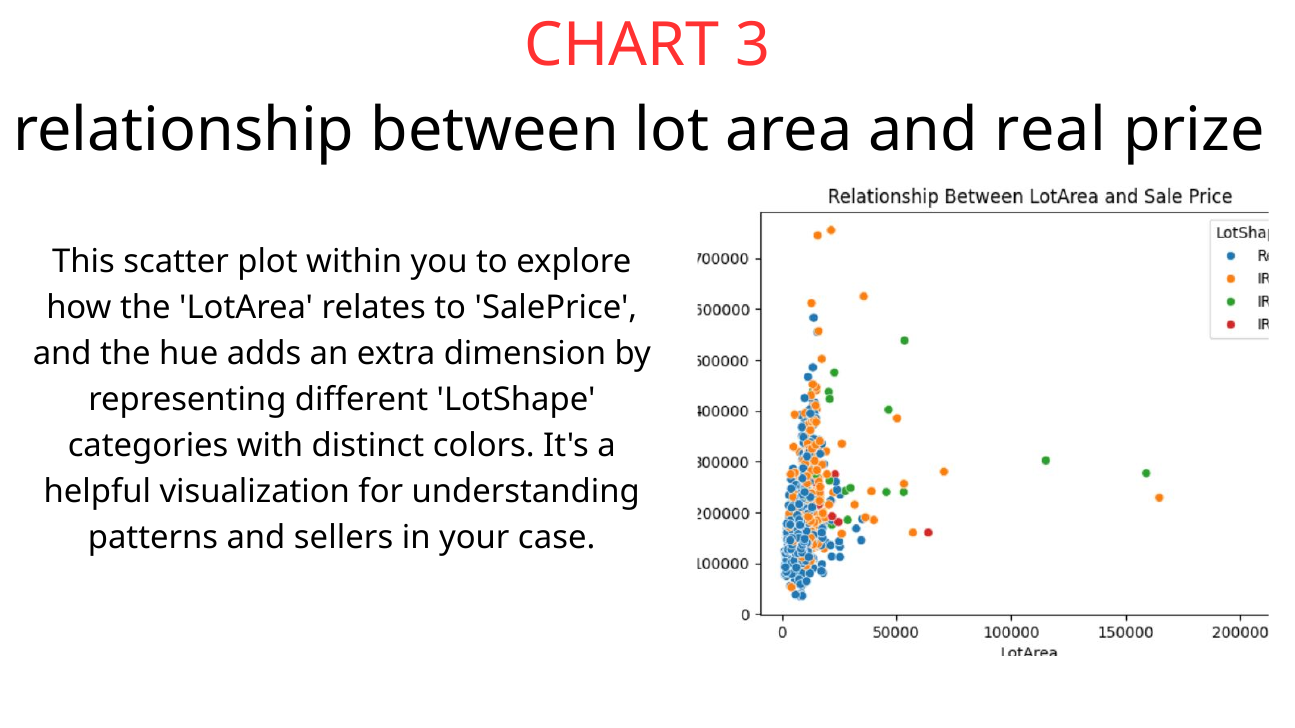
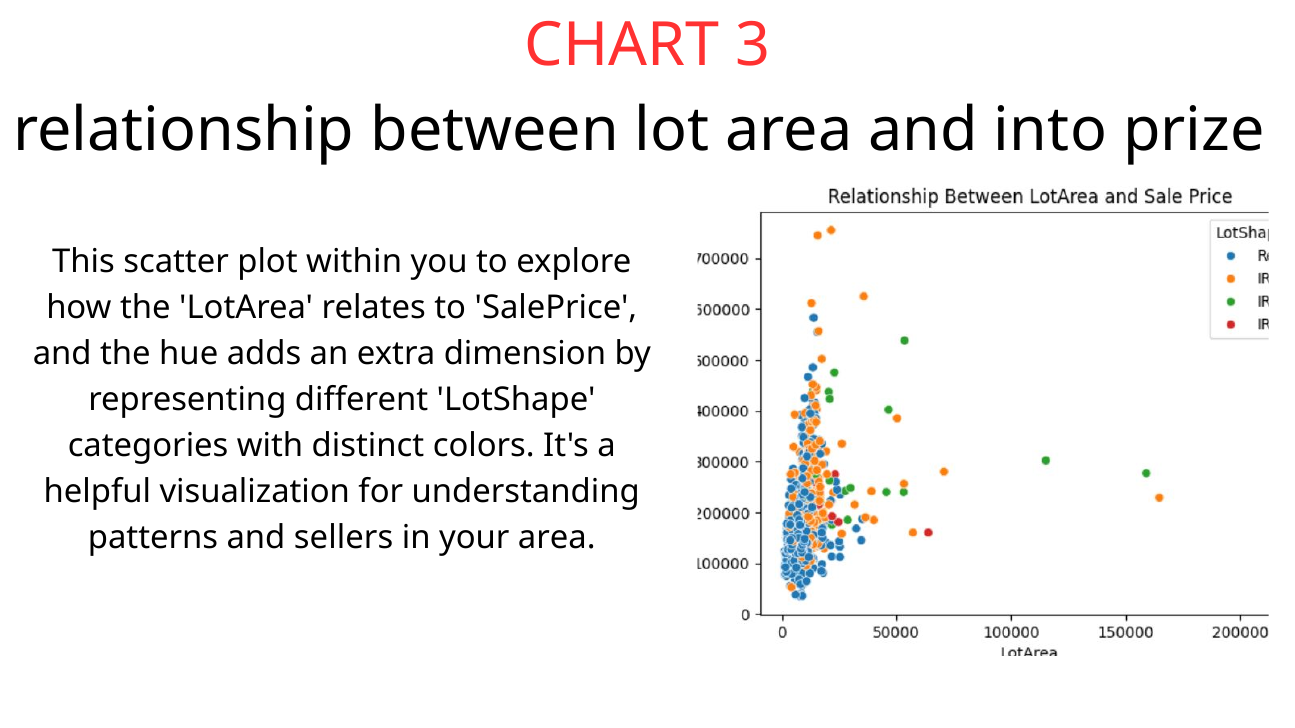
real: real -> into (1050, 130)
your case: case -> area (557, 538)
